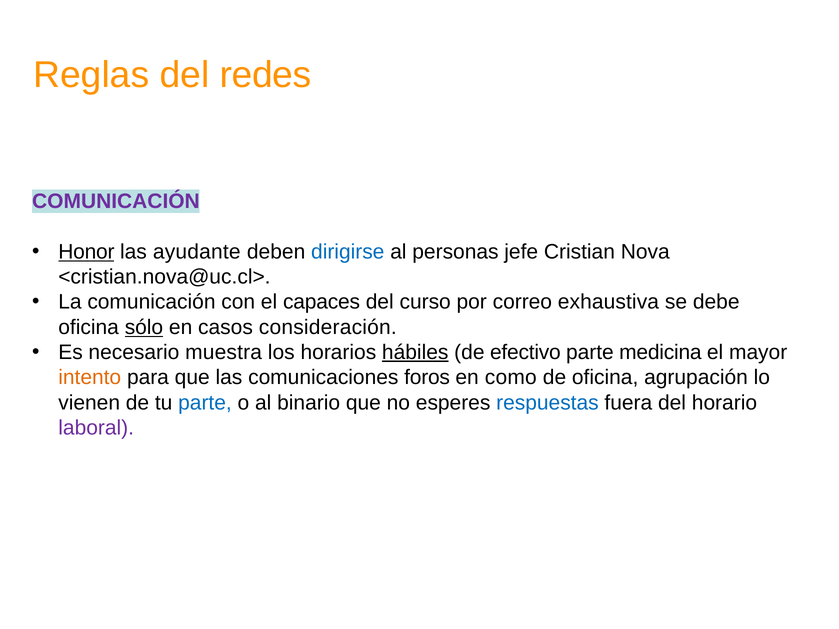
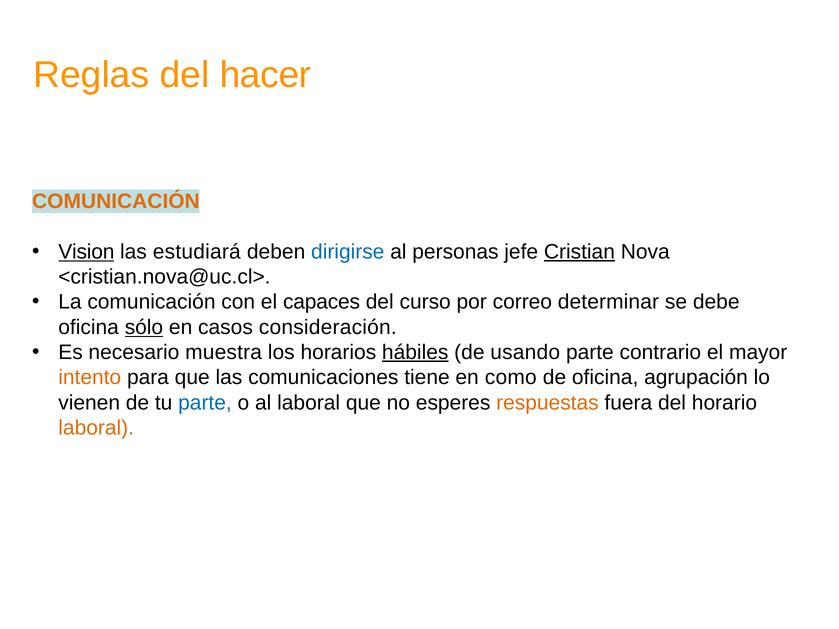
redes: redes -> hacer (266, 75)
COMUNICACIÓN colour: purple -> orange (116, 201)
Honor: Honor -> Vision (86, 252)
ayudante: ayudante -> estudiará (197, 252)
Cristian underline: none -> present (579, 252)
exhaustiva: exhaustiva -> determinar (608, 302)
efectivo: efectivo -> usando (525, 352)
medicina: medicina -> contrario (660, 352)
foros: foros -> tiene (427, 378)
al binario: binario -> laboral (309, 403)
respuestas colour: blue -> orange (547, 403)
laboral colour: purple -> orange (96, 428)
